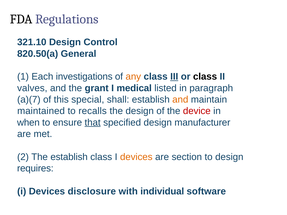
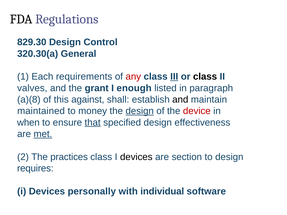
321.10: 321.10 -> 829.30 (32, 42)
820.50(a: 820.50(a -> 320.30(a (38, 54)
investigations: investigations -> requirements (84, 77)
any colour: orange -> red (133, 77)
medical: medical -> enough (134, 88)
a)(7: a)(7 -> a)(8 (29, 100)
special: special -> against (88, 100)
and colour: orange -> black (180, 100)
recalls: recalls -> money (93, 111)
design underline: none -> present (140, 111)
manufacturer: manufacturer -> effectiveness (202, 123)
met underline: none -> present (43, 134)
The establish: establish -> practices (69, 157)
devices colour: orange -> black (136, 157)
disclosure: disclosure -> personally (92, 191)
